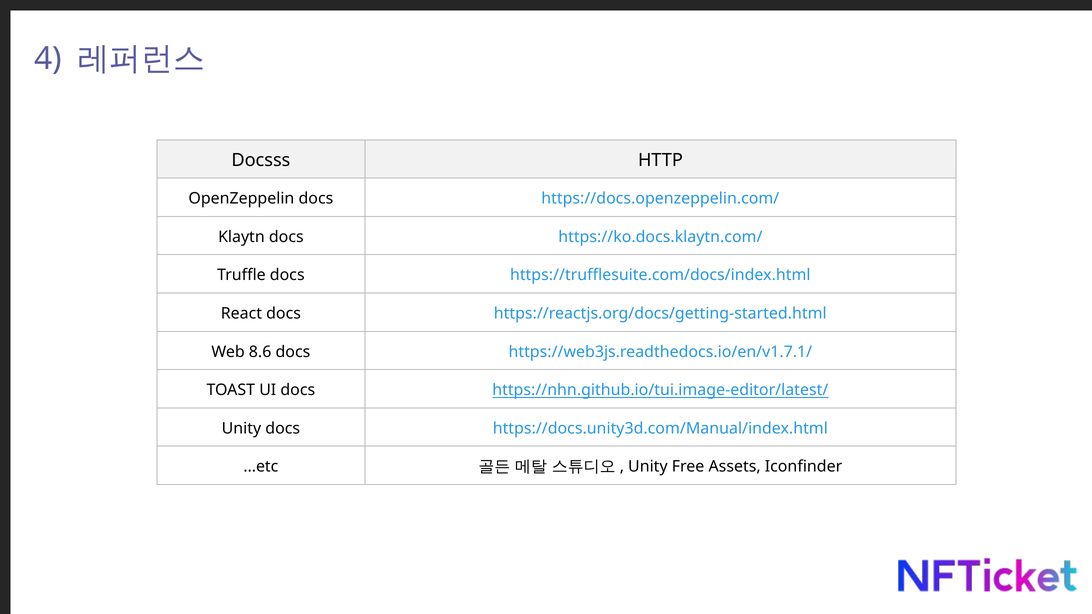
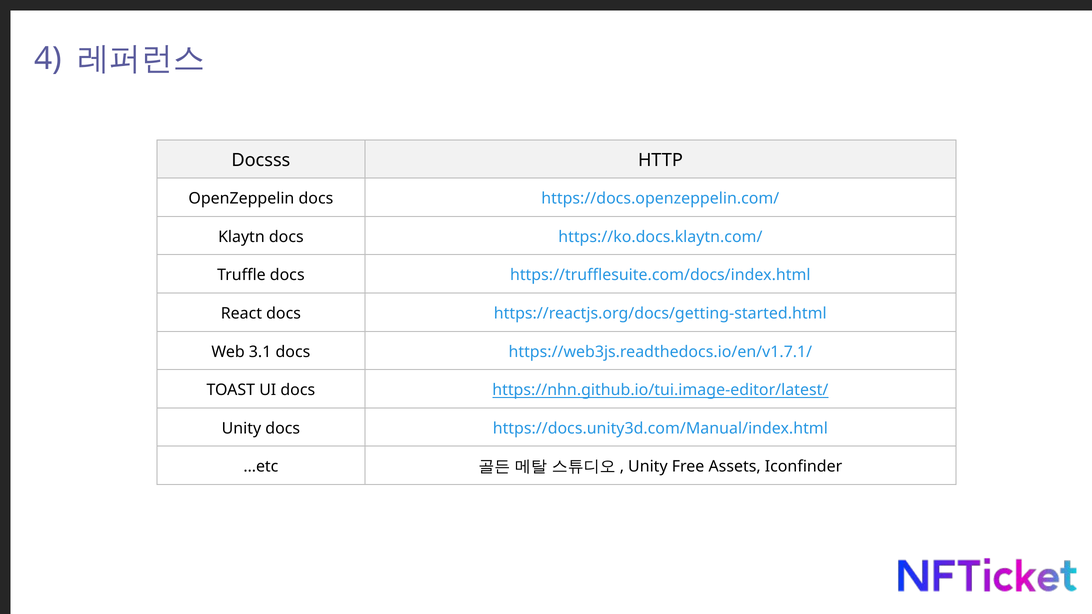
8.6: 8.6 -> 3.1 (260, 352)
